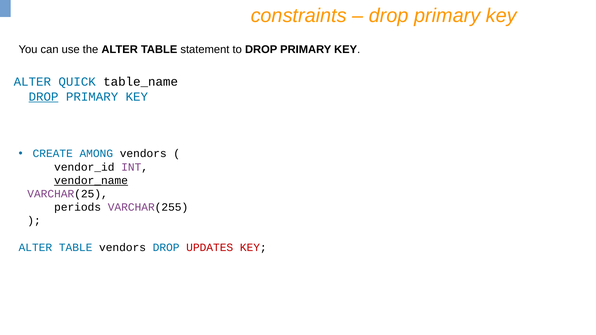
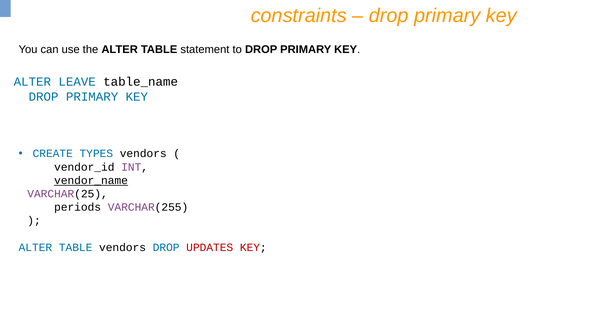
QUICK: QUICK -> LEAVE (77, 82)
DROP underline: present -> none (44, 97)
AMONG: AMONG -> TYPES (96, 154)
